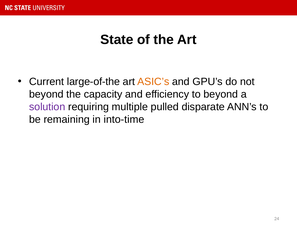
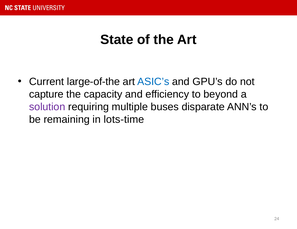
ASIC’s colour: orange -> blue (153, 82)
beyond: beyond -> capture (46, 94)
pulled: pulled -> buses (165, 107)
into-time: into-time -> lots-time (124, 120)
